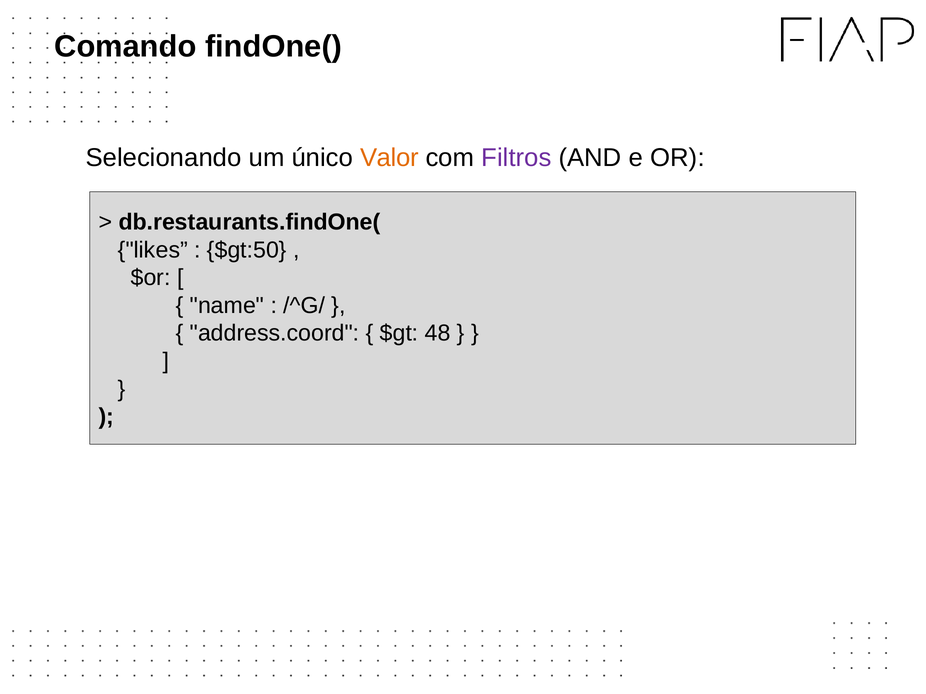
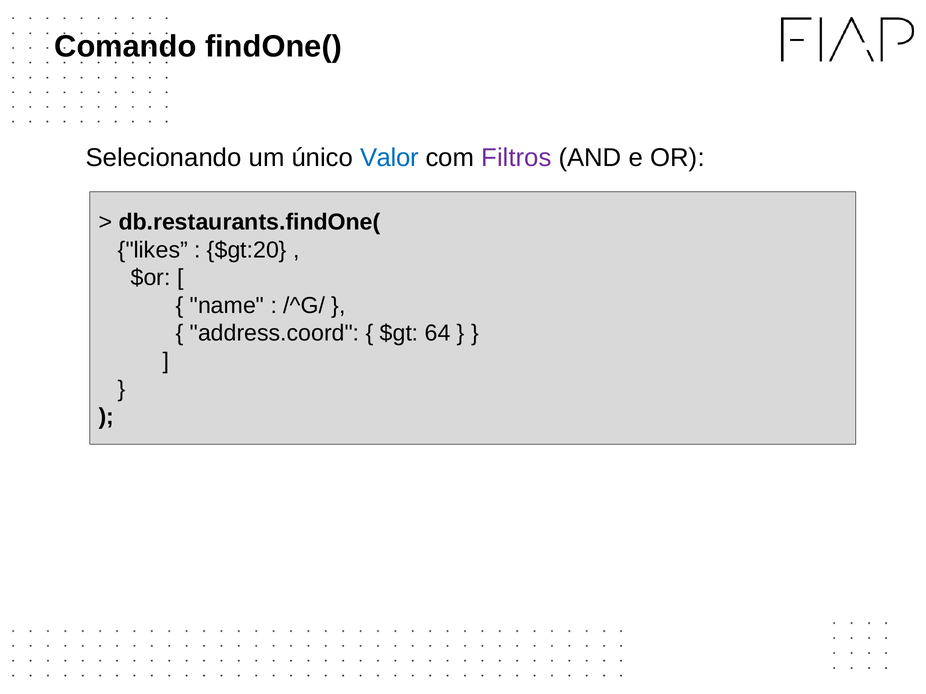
Valor colour: orange -> blue (390, 158)
$gt:50: $gt:50 -> $gt:20 (247, 250)
48: 48 -> 64 (438, 334)
